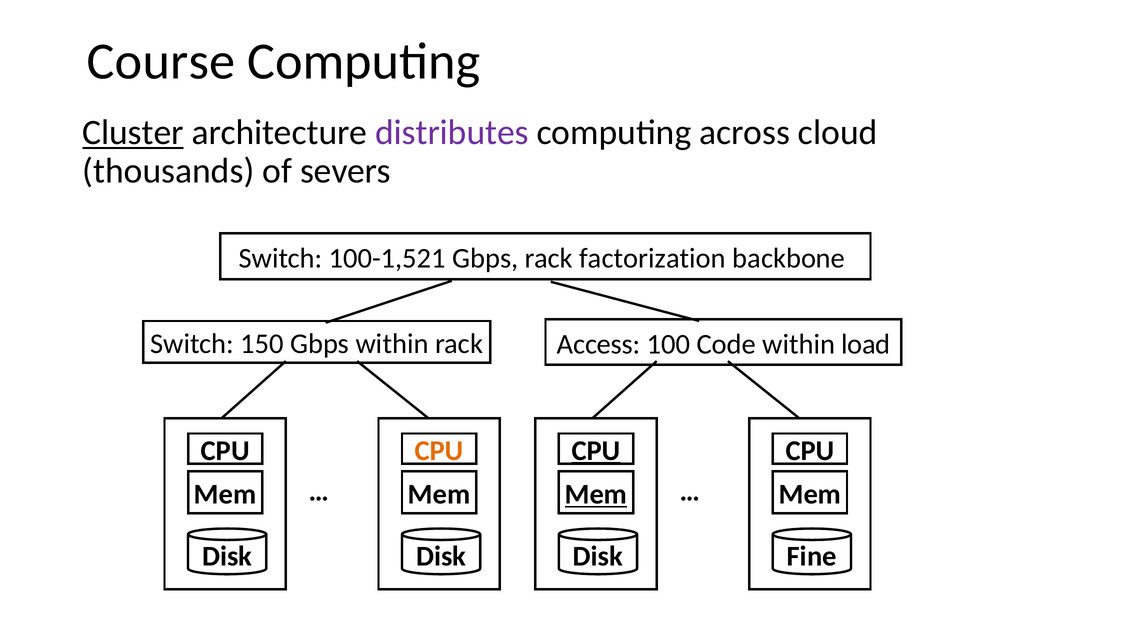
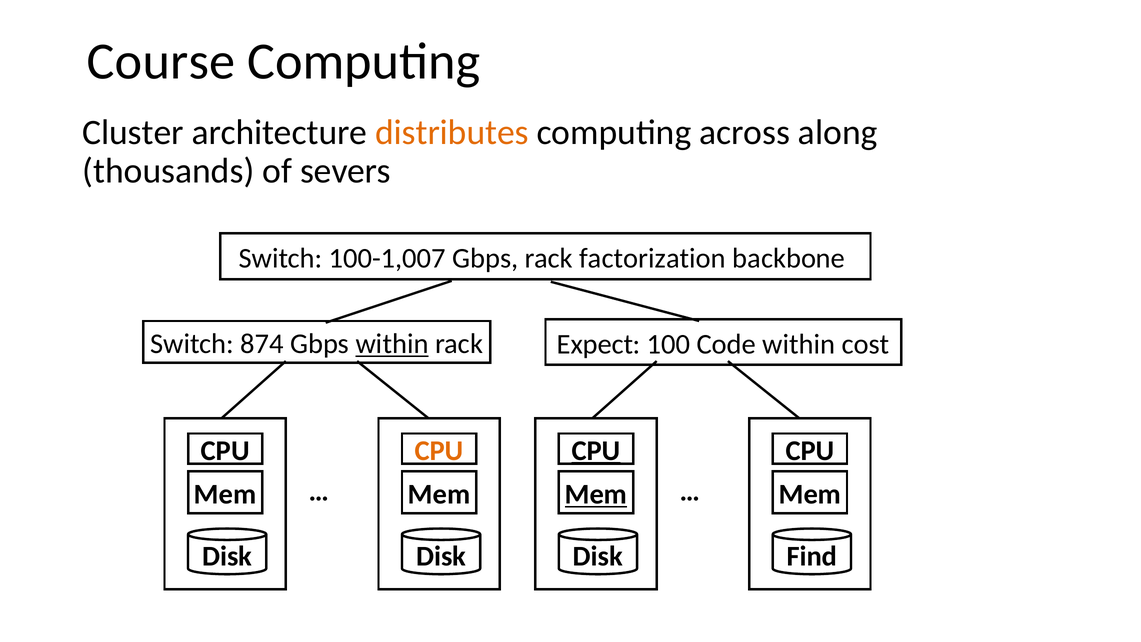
Cluster underline: present -> none (133, 133)
distributes colour: purple -> orange (452, 133)
cloud: cloud -> along (838, 133)
100-1,521: 100-1,521 -> 100-1,007 (387, 258)
150: 150 -> 874 (262, 344)
within underline: none -> present (392, 344)
Access: Access -> Expect (599, 344)
load: load -> cost (866, 344)
Fine: Fine -> Find (812, 556)
